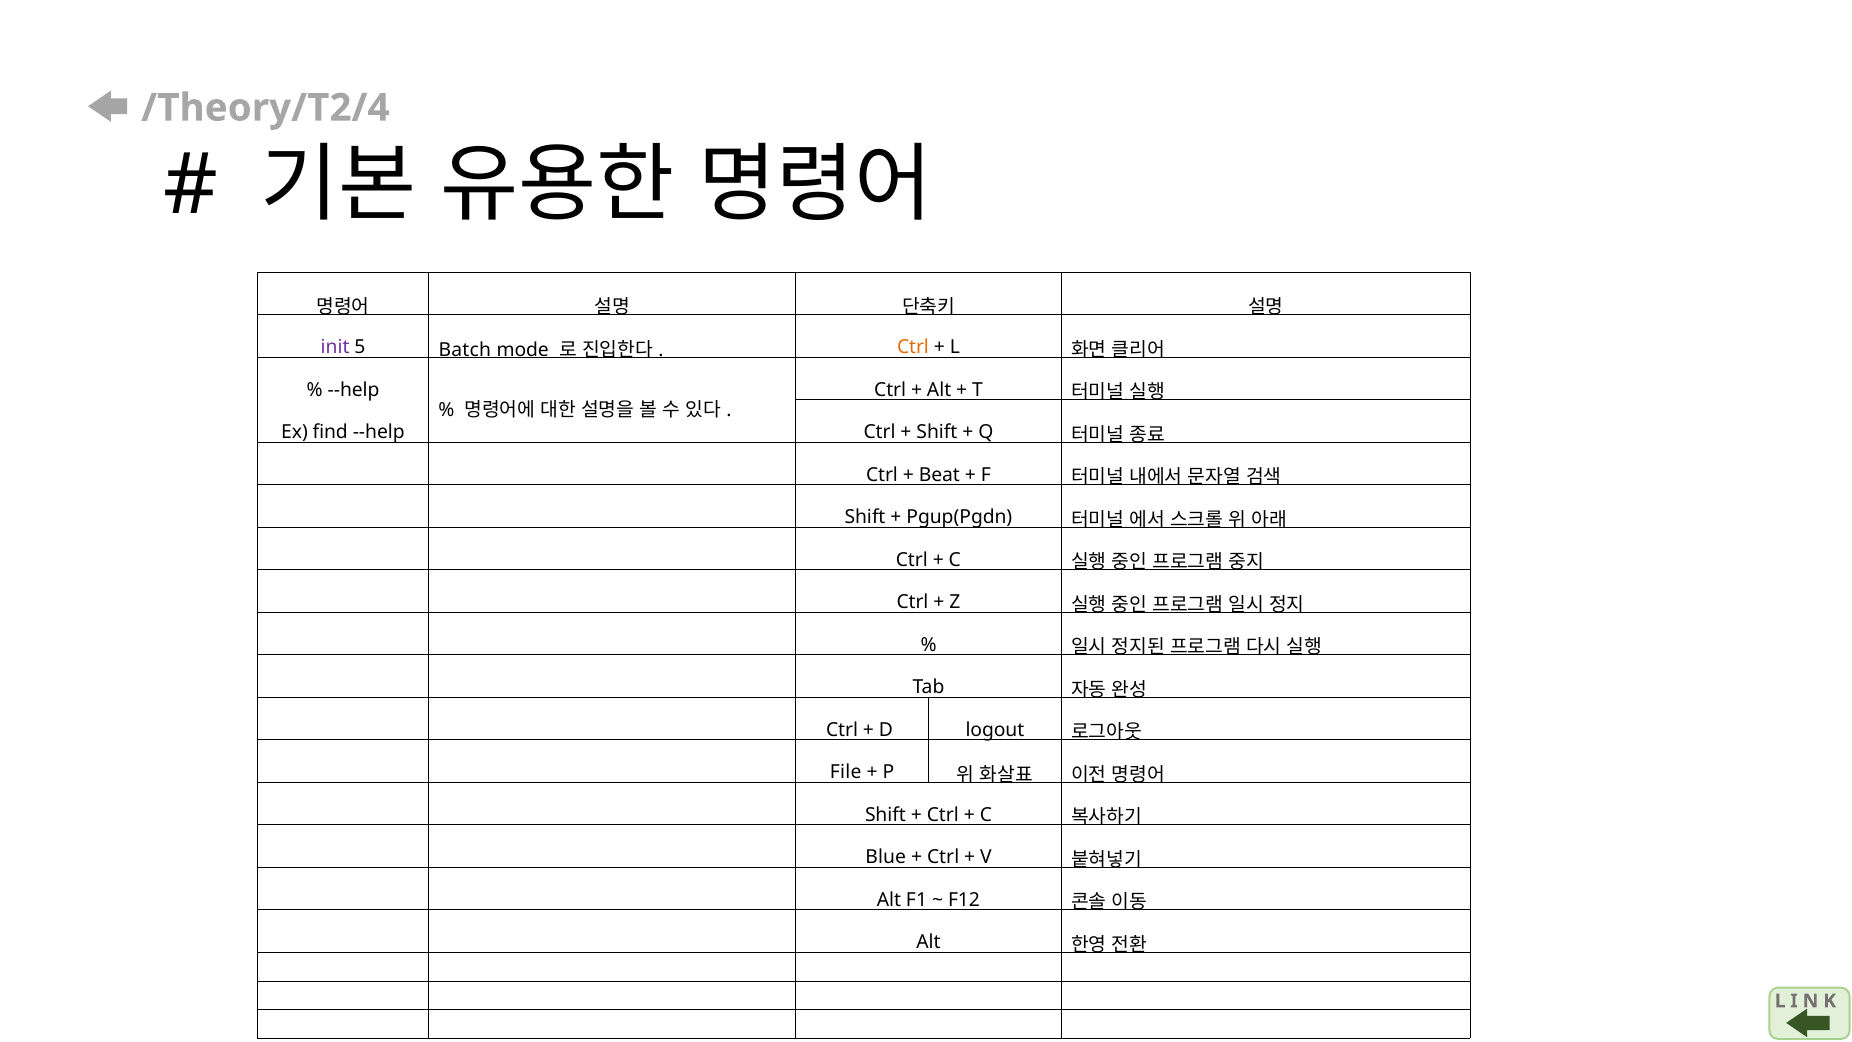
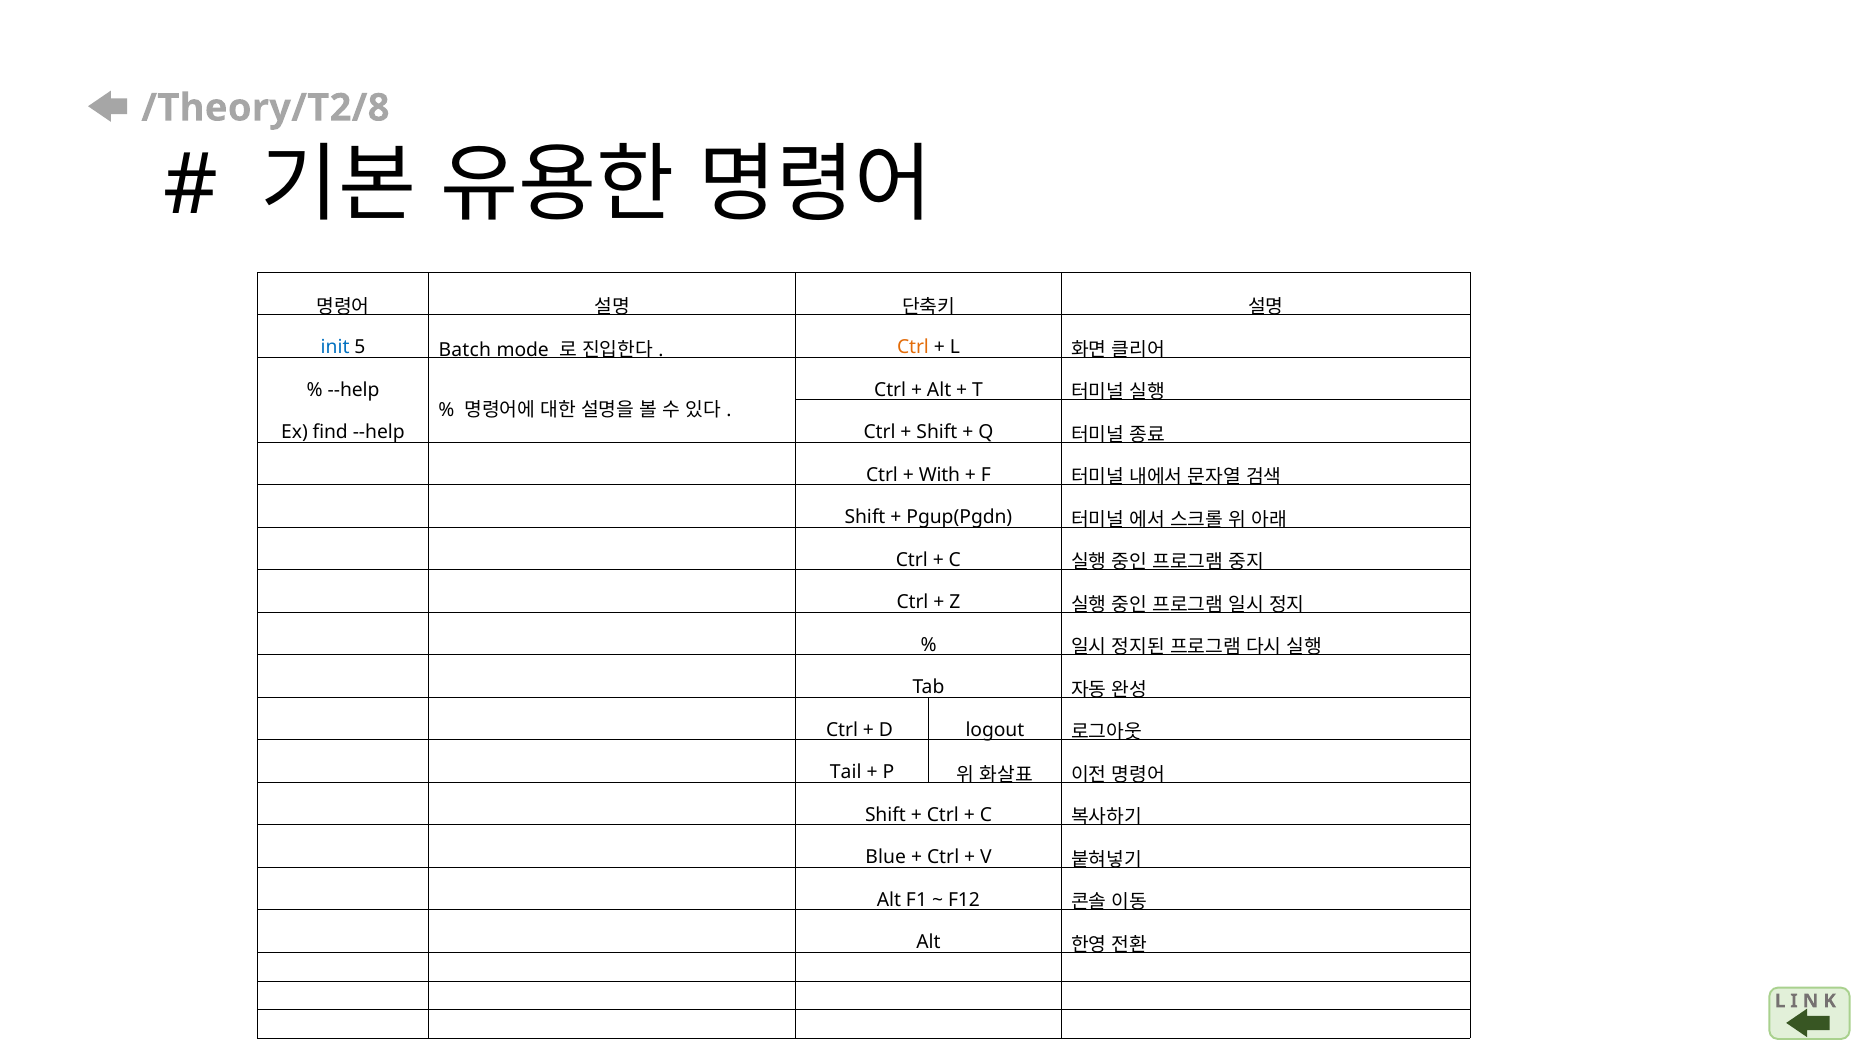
/Theory/T2/4: /Theory/T2/4 -> /Theory/T2/8 (265, 108)
init colour: purple -> blue (335, 347)
Beat: Beat -> With (939, 475)
File: File -> Tail (846, 772)
